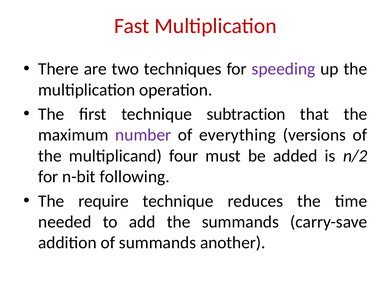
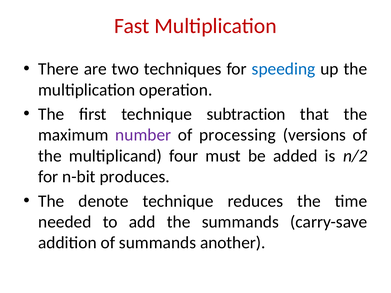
speeding colour: purple -> blue (284, 69)
everything: everything -> processing (238, 135)
following: following -> produces (135, 177)
require: require -> denote (104, 201)
